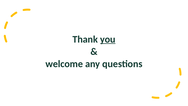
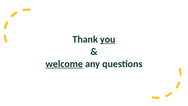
welcome underline: none -> present (64, 64)
